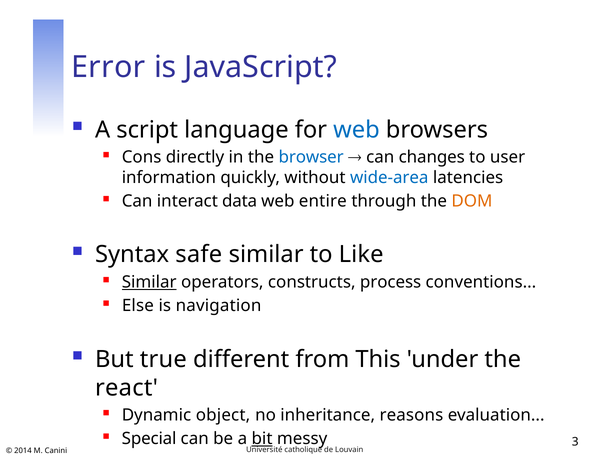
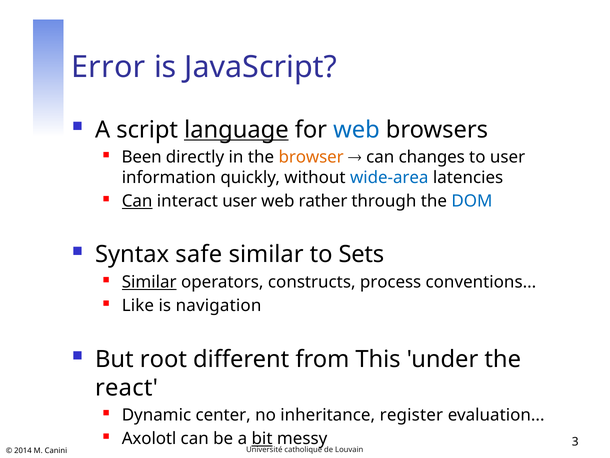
language underline: none -> present (236, 130)
Cons: Cons -> Been (142, 157)
browser colour: blue -> orange (311, 157)
Can underline: none -> present (137, 201)
interact data: data -> user (240, 201)
entire: entire -> rather (323, 201)
DOM colour: orange -> blue (472, 201)
Like: Like -> Sets (361, 254)
Else: Else -> Like (138, 305)
true: true -> root (163, 359)
object: object -> center (223, 415)
reasons: reasons -> register (411, 415)
Special: Special -> Axolotl (149, 438)
